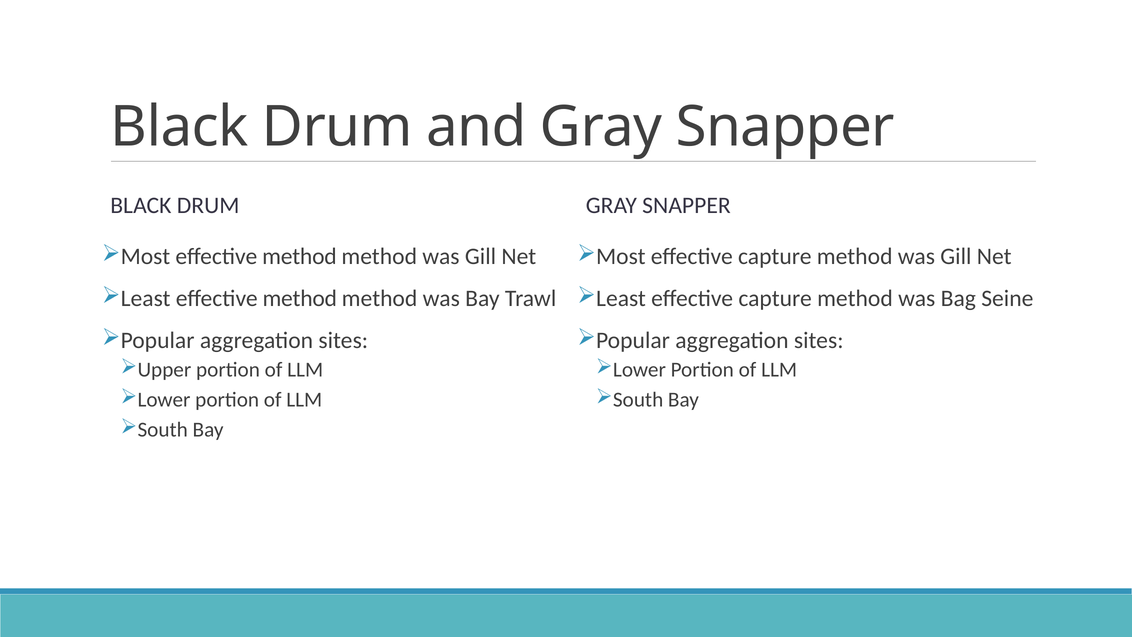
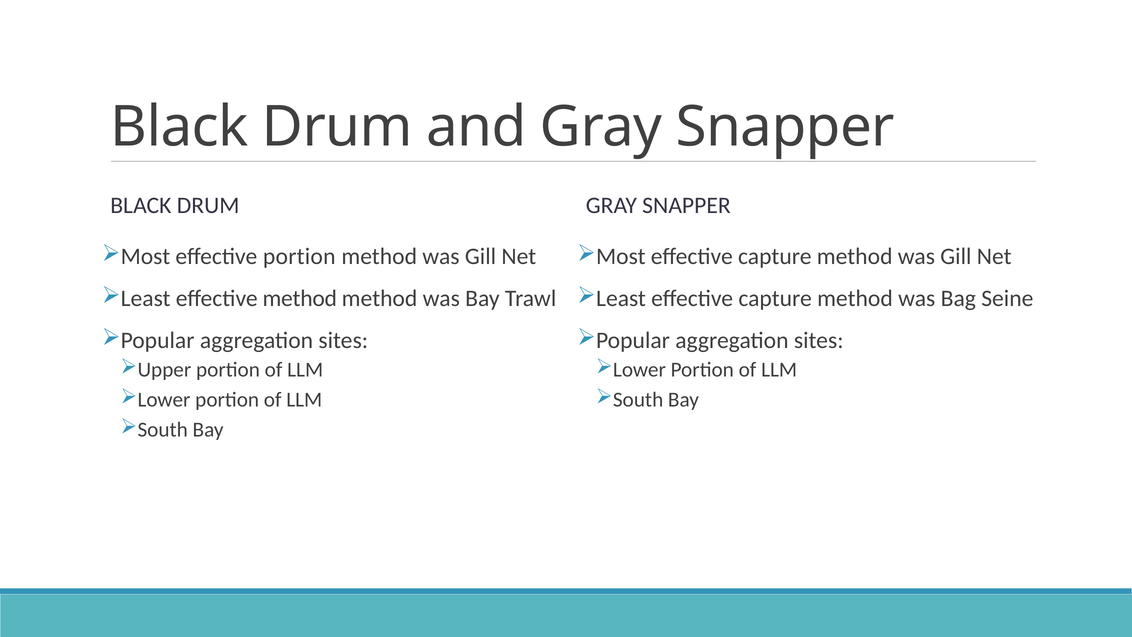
Most effective method: method -> portion (299, 257)
